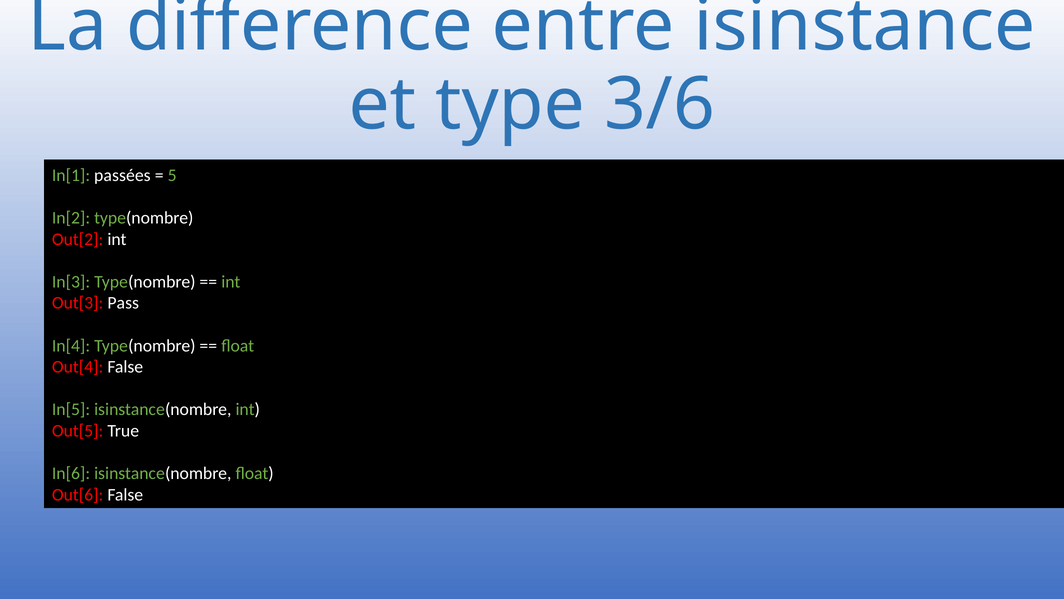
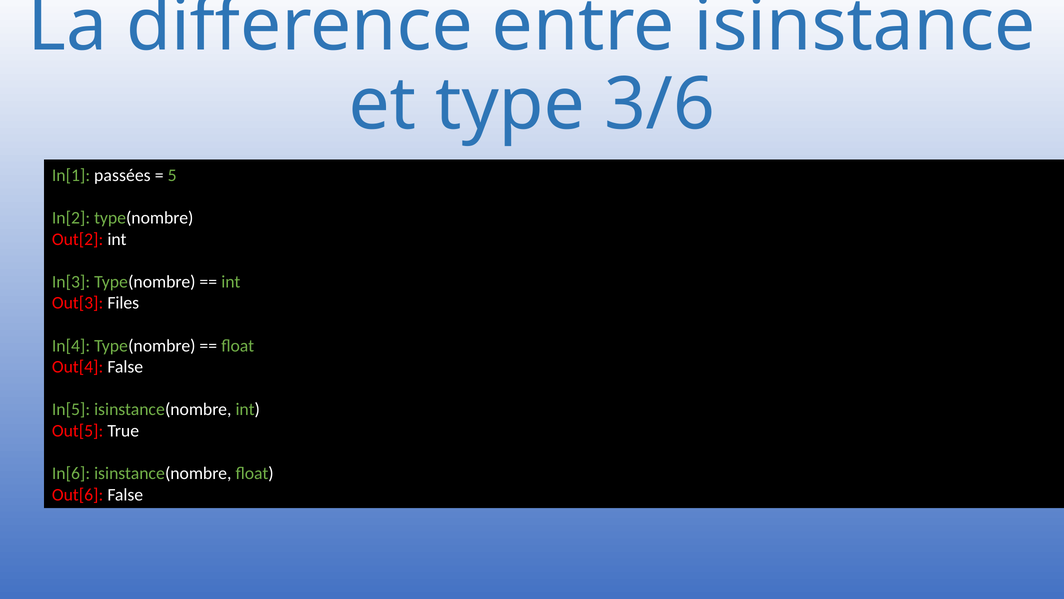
Pass: Pass -> Files (123, 303)
